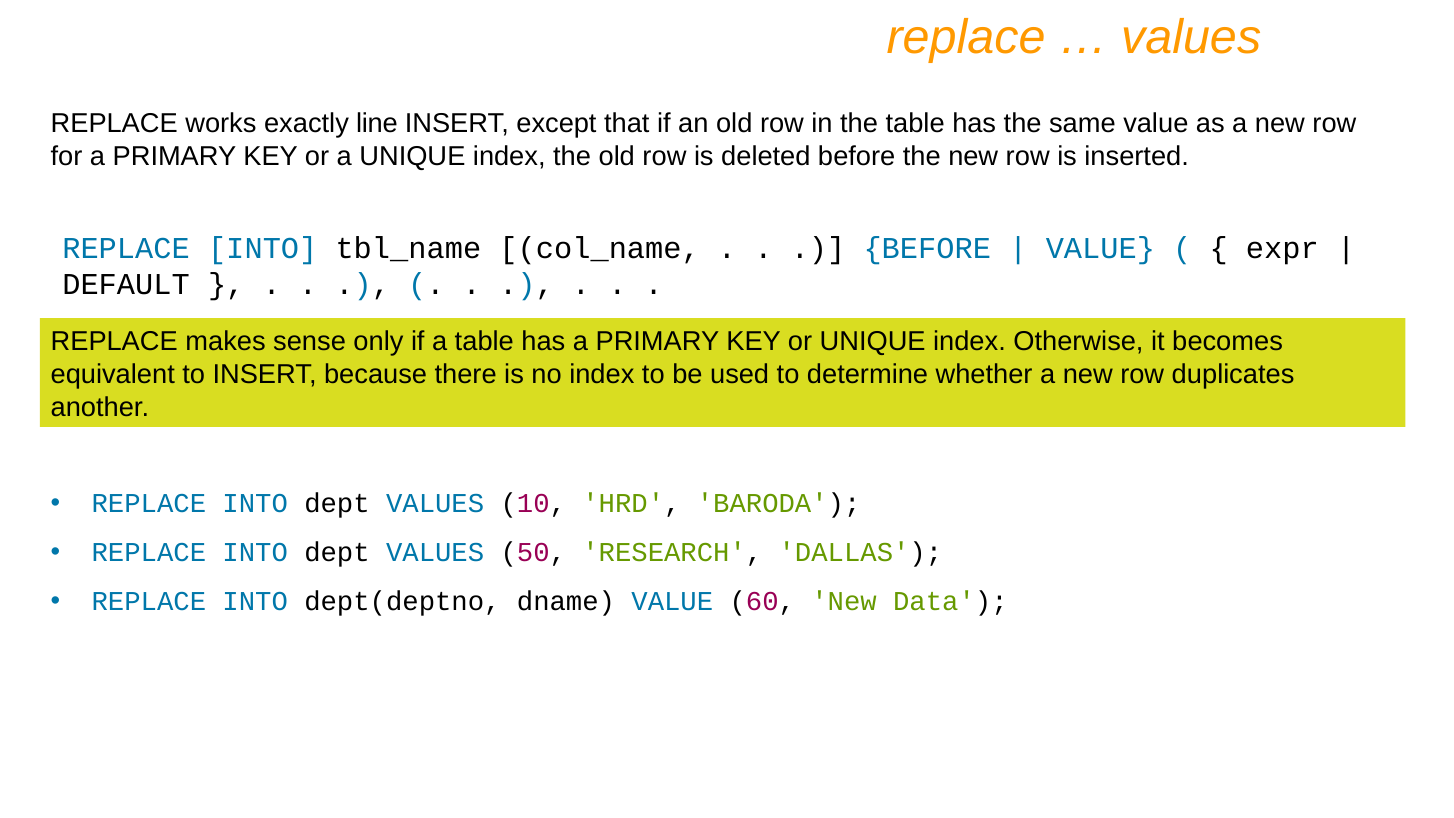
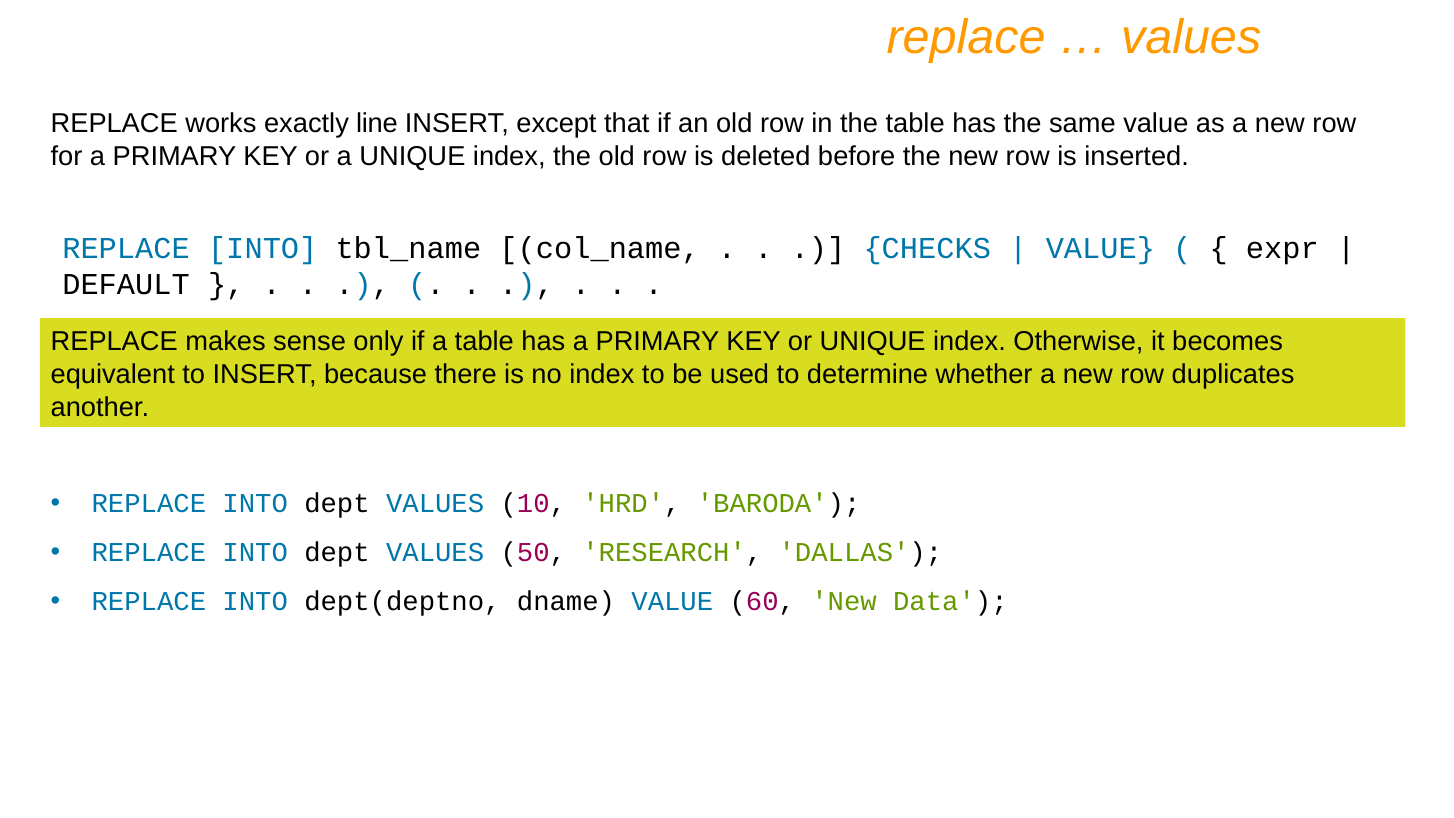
BEFORE: BEFORE -> CHECKS (927, 248)
